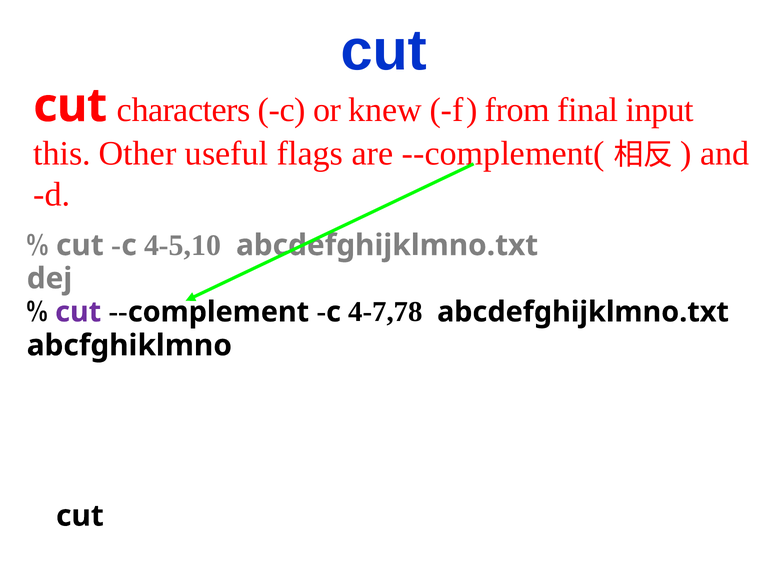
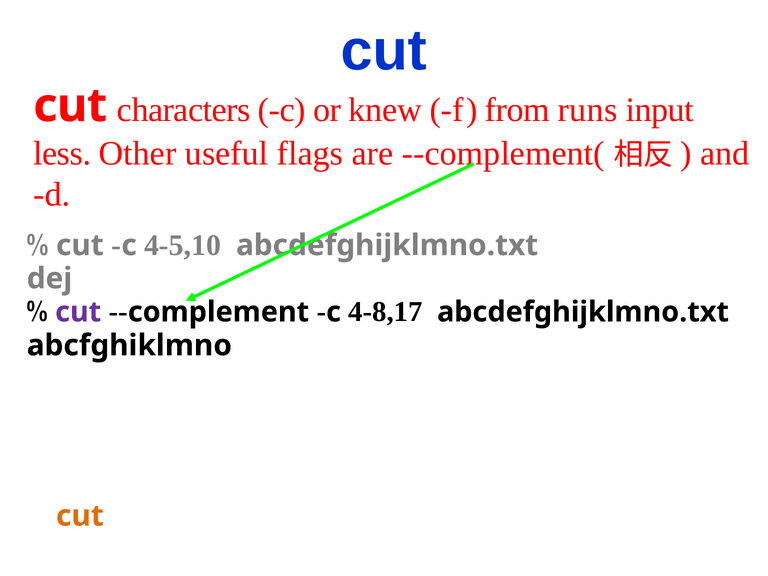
final: final -> runs (587, 110)
this: this -> less (62, 153)
4-7,78: 4-7,78 -> 4-8,17 (386, 312)
cut colour: black -> orange (80, 516)
